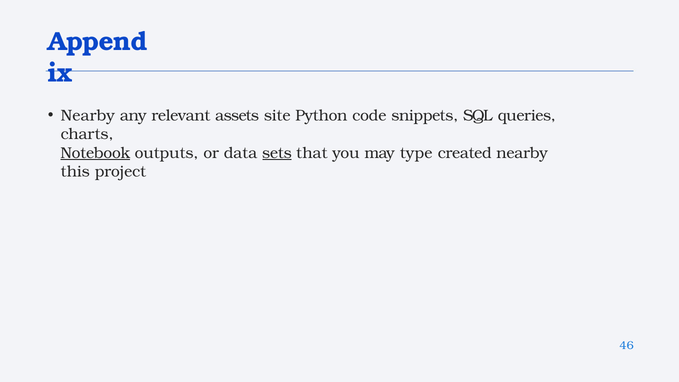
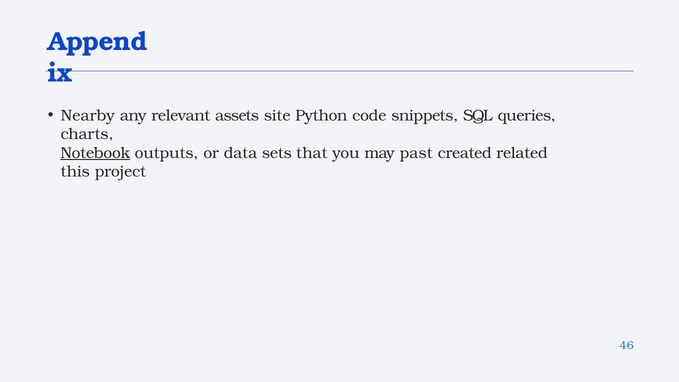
sets underline: present -> none (277, 153)
type: type -> past (416, 153)
created nearby: nearby -> related (522, 153)
